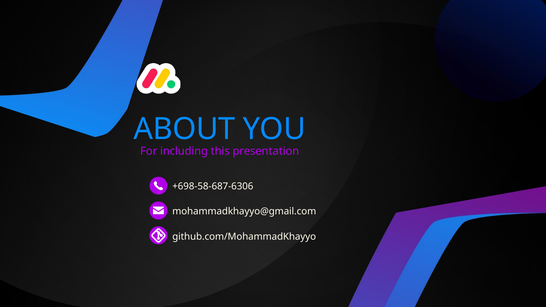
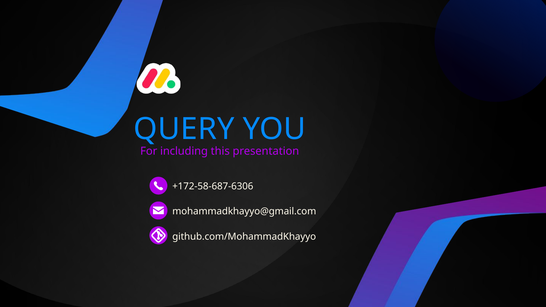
ABOUT: ABOUT -> QUERY (184, 129)
+698-58-687-6306: +698-58-687-6306 -> +172-58-687-6306 (213, 187)
